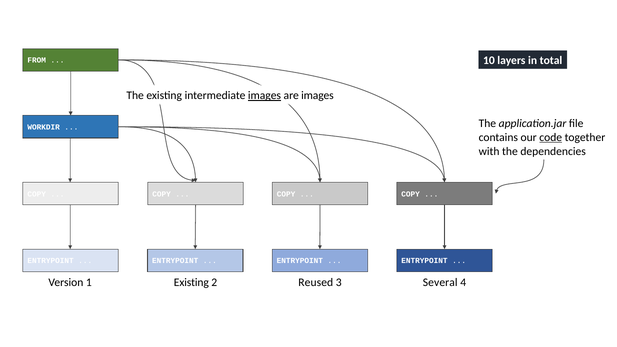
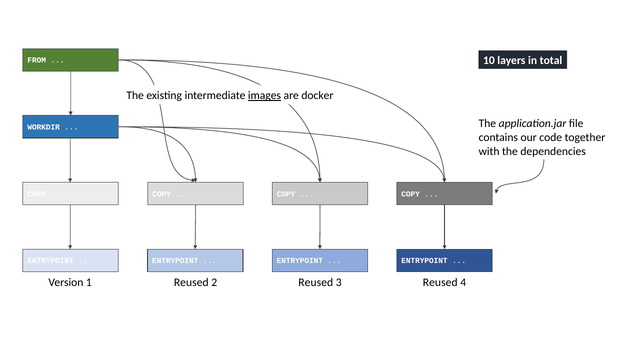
are images: images -> docker (317, 95)
code underline: present -> none (551, 137)
1 Existing: Existing -> Reused (191, 283)
3 Several: Several -> Reused (440, 283)
